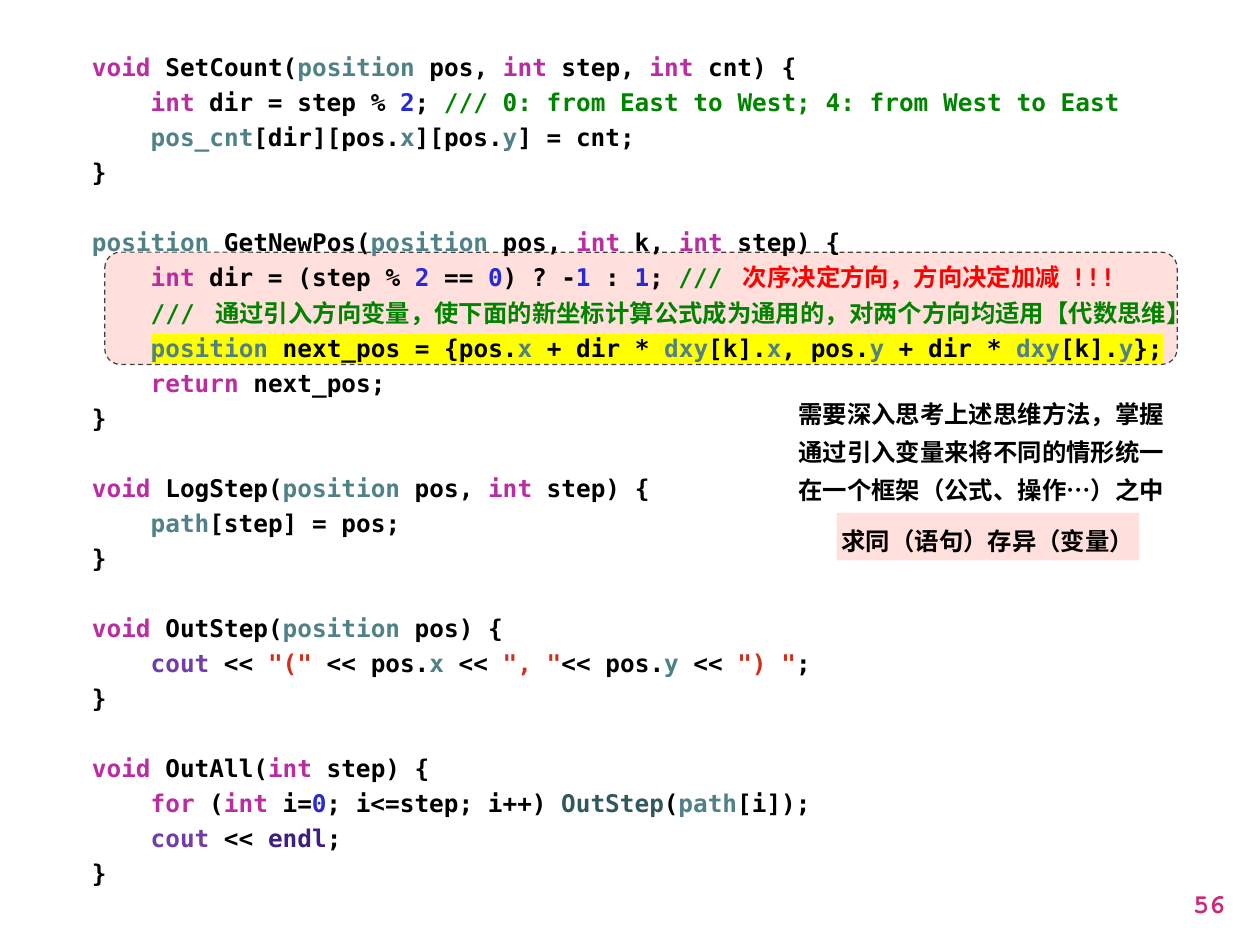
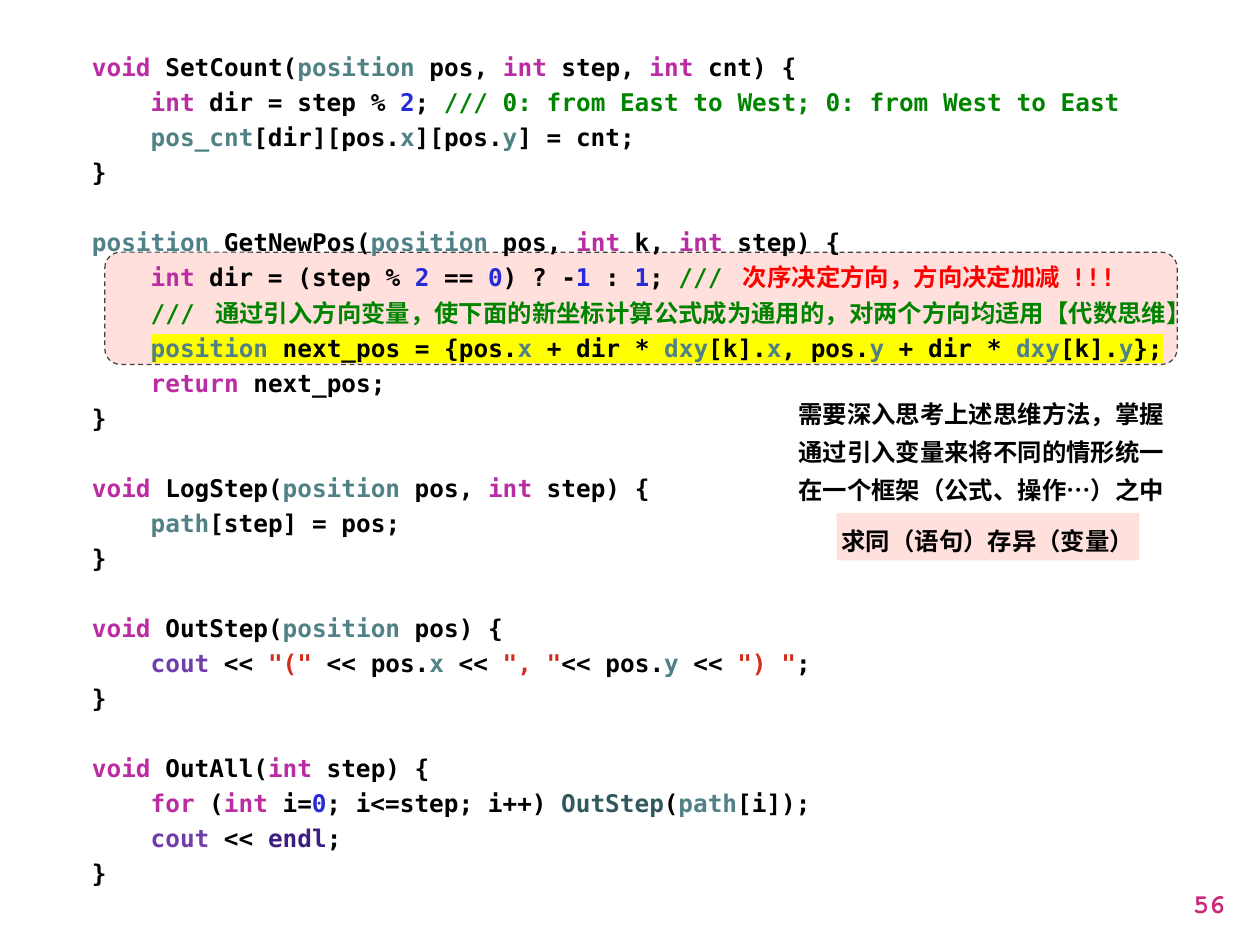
West 4: 4 -> 0 (840, 104)
